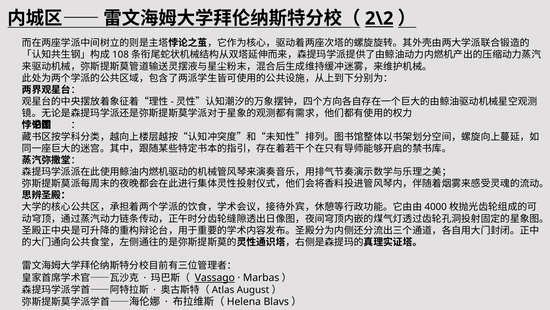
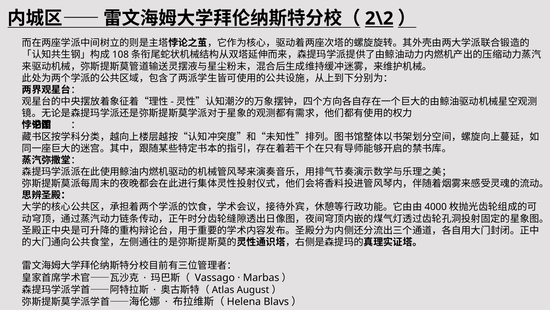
Vassago underline: present -> none (215, 277)
